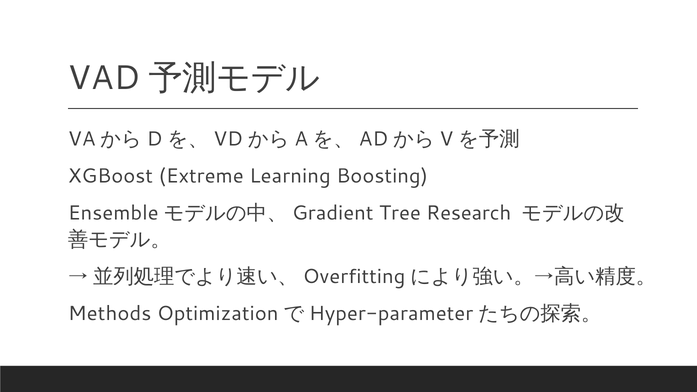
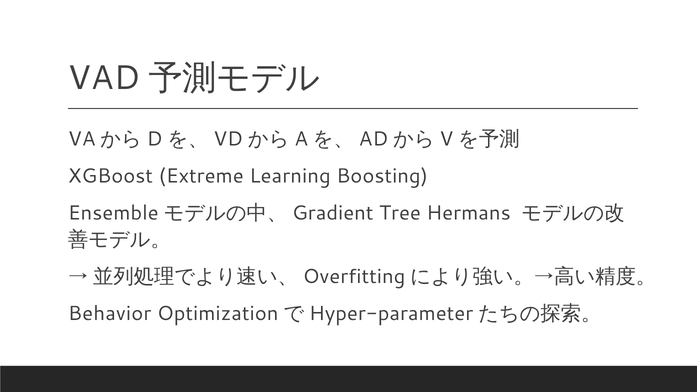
Research: Research -> Hermans (469, 213)
Methods: Methods -> Behavior (110, 314)
